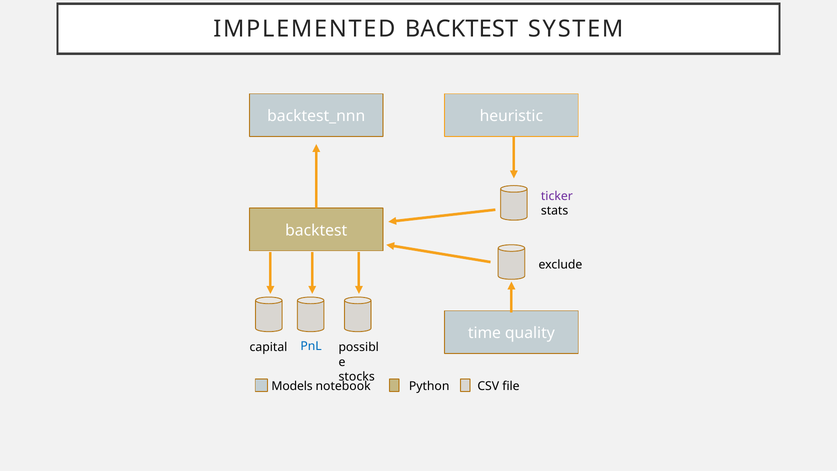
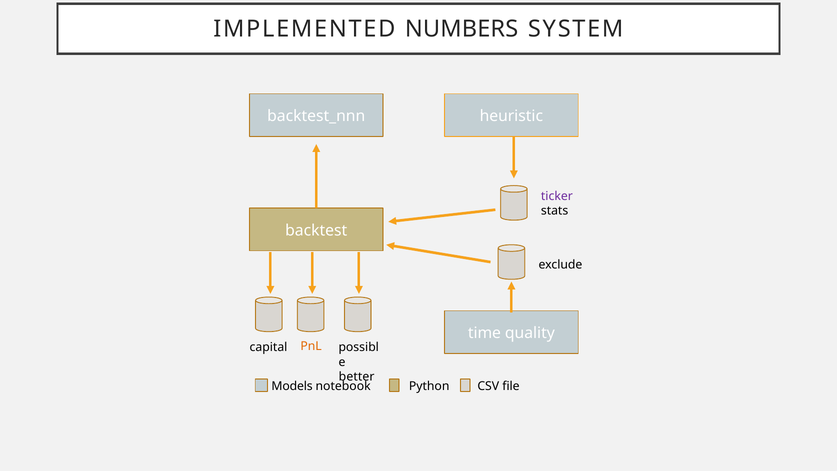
IMPLEMENTED BACKTEST: BACKTEST -> NUMBERS (462, 29)
PnL colour: blue -> orange (311, 346)
stocks: stocks -> better (357, 377)
